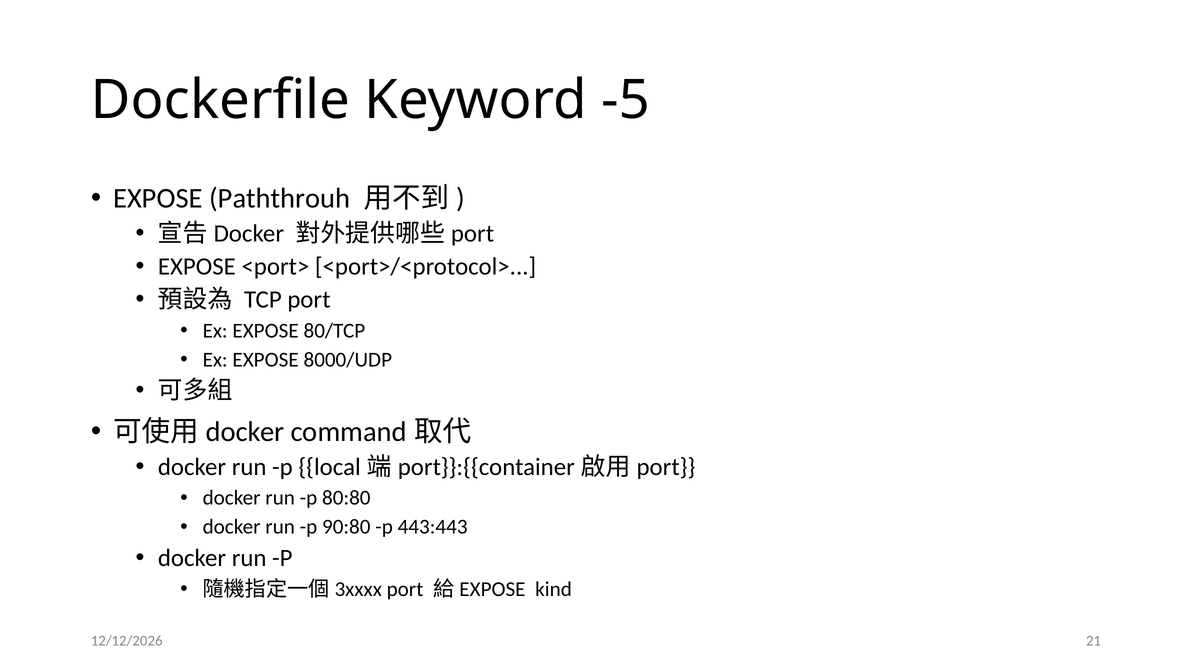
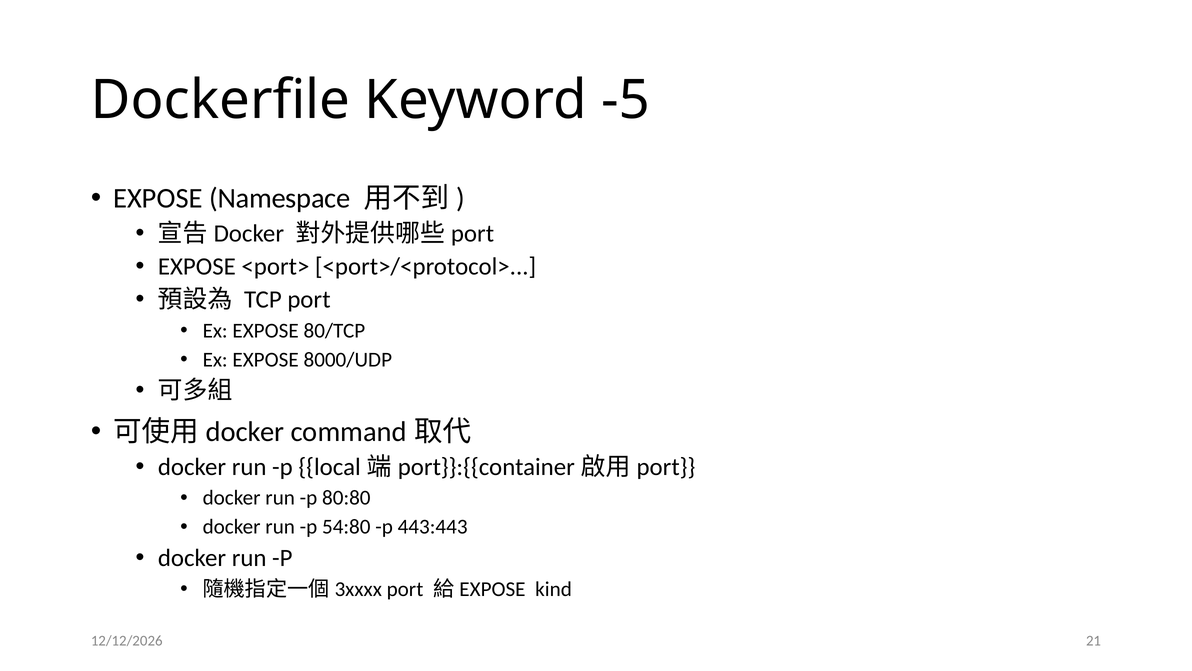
Paththrouh: Paththrouh -> Namespace (280, 198)
90:80: 90:80 -> 54:80 (346, 527)
